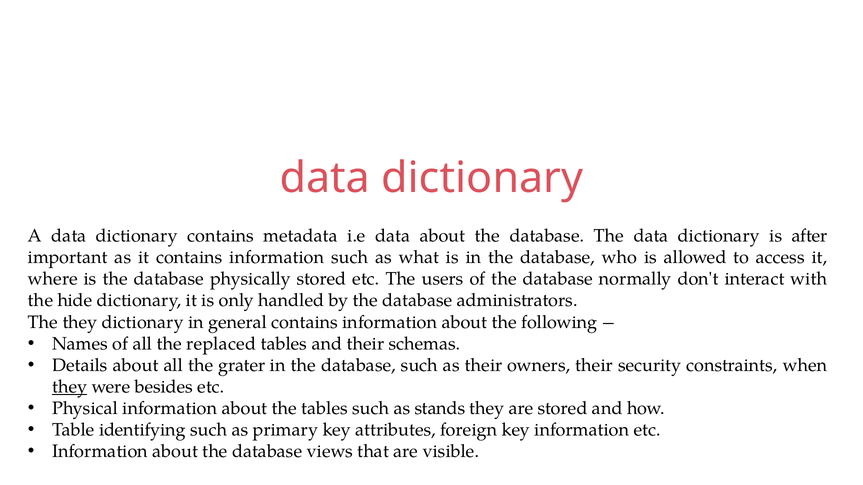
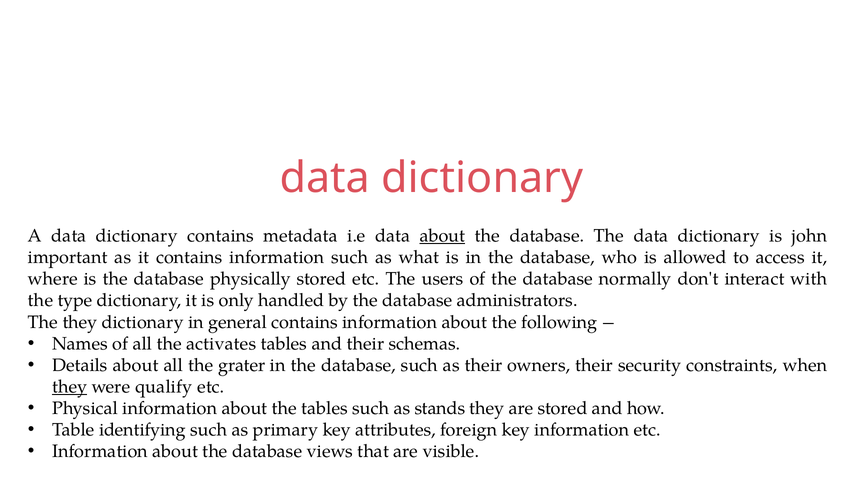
about underline: none -> present (442, 236)
after: after -> john (809, 236)
hide: hide -> type (75, 301)
replaced: replaced -> activates (221, 344)
besides: besides -> qualify (164, 387)
